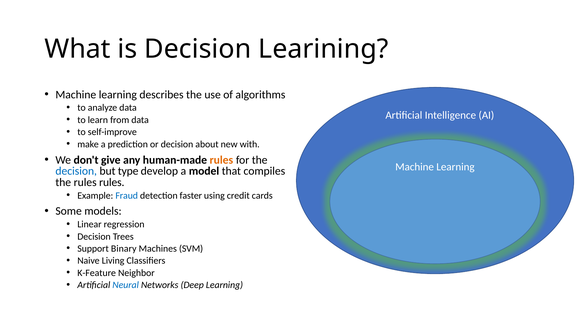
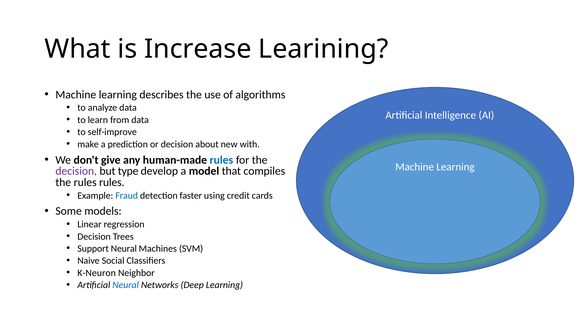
is Decision: Decision -> Increase (198, 49)
rules colour: orange -> blue (221, 160)
decision colour: blue -> purple (76, 171)
Support Binary: Binary -> Neural (124, 249)
Living: Living -> Social (113, 261)
K-Feature: K-Feature -> K-Neuron (97, 273)
